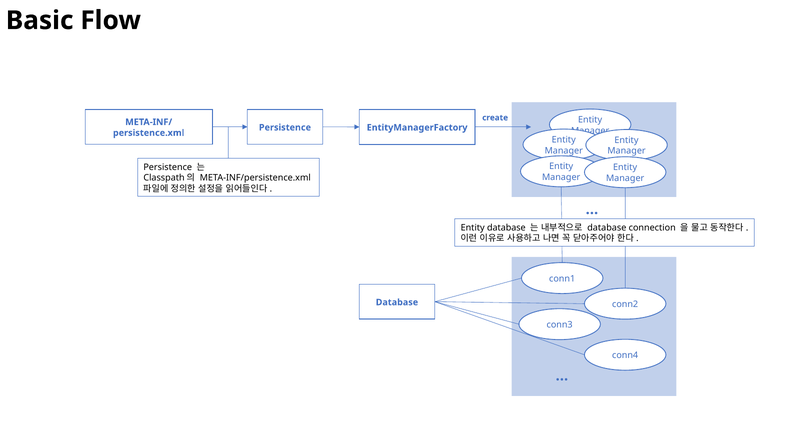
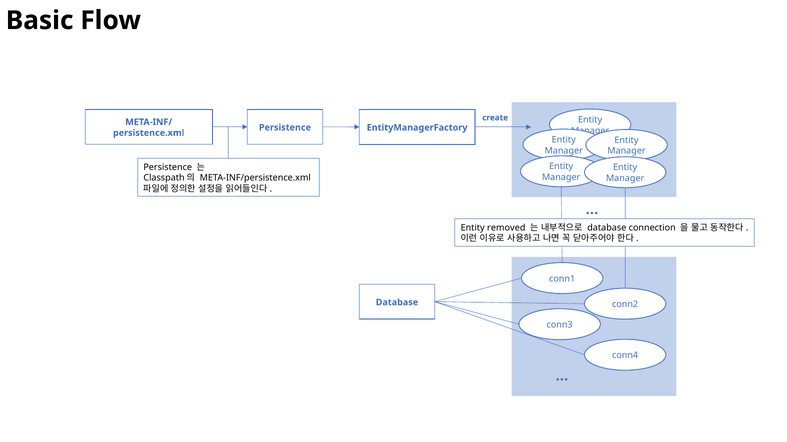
Entity database: database -> removed (506, 228)
